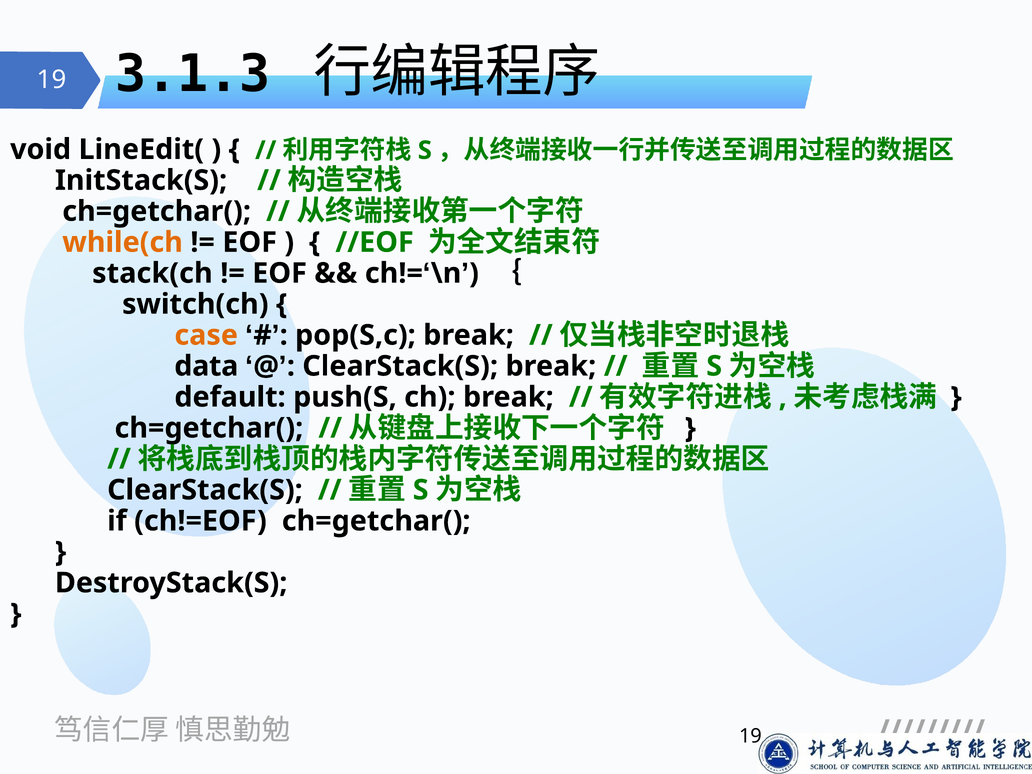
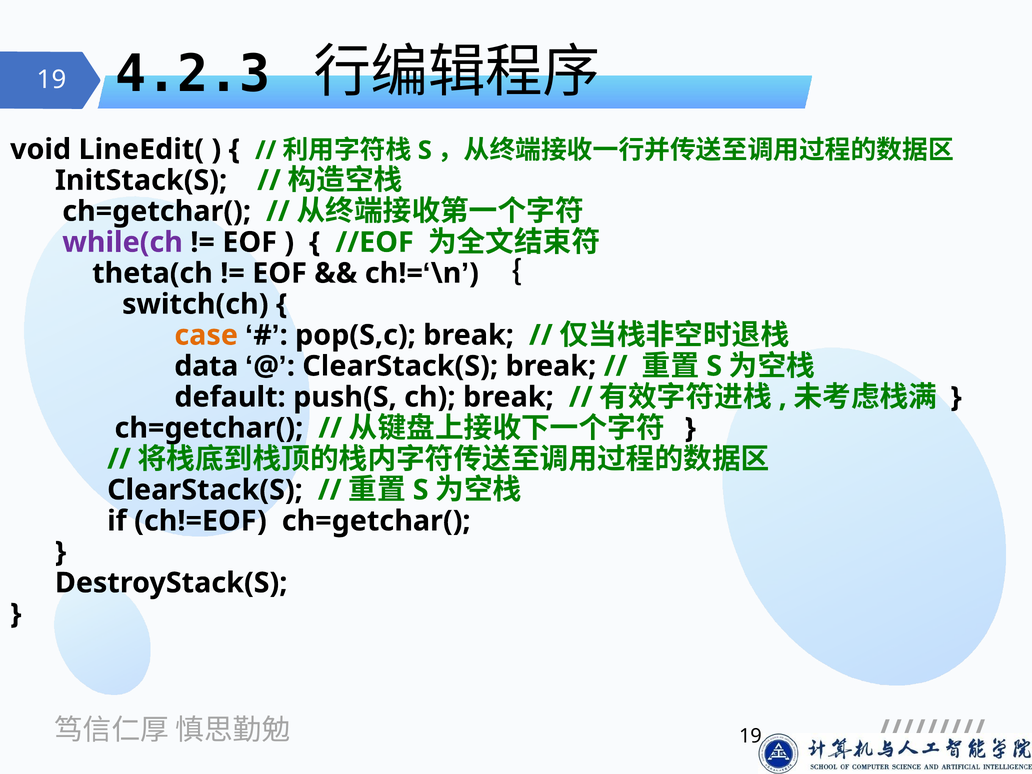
3.1.3: 3.1.3 -> 4.2.3 (193, 74)
while(ch colour: orange -> purple (123, 242)
stack(ch: stack(ch -> theta(ch (153, 273)
